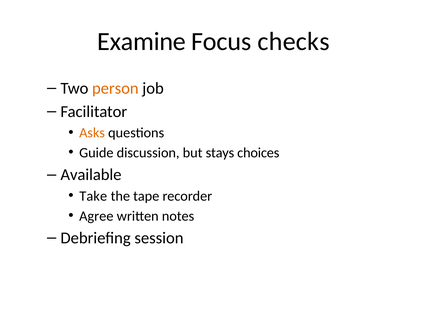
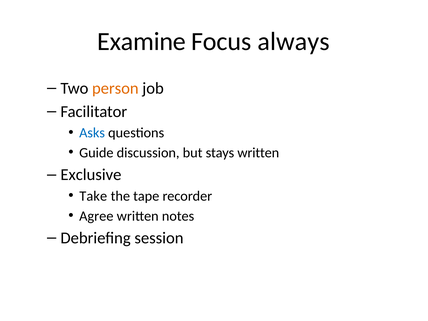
checks: checks -> always (294, 41)
Asks colour: orange -> blue (92, 133)
stays choices: choices -> written (258, 153)
Available: Available -> Exclusive (91, 175)
